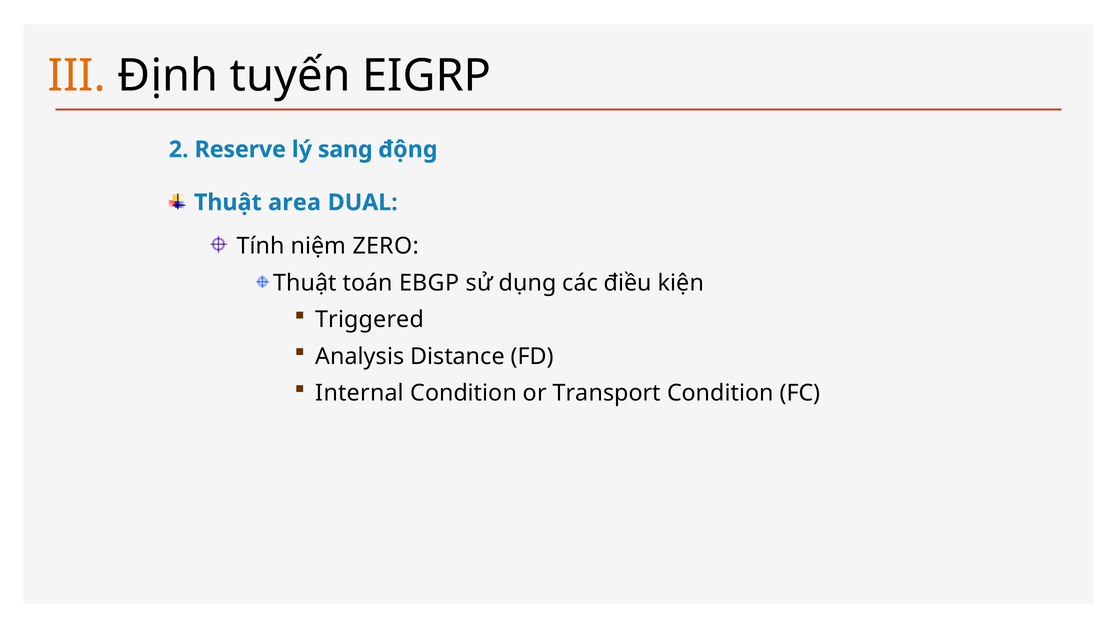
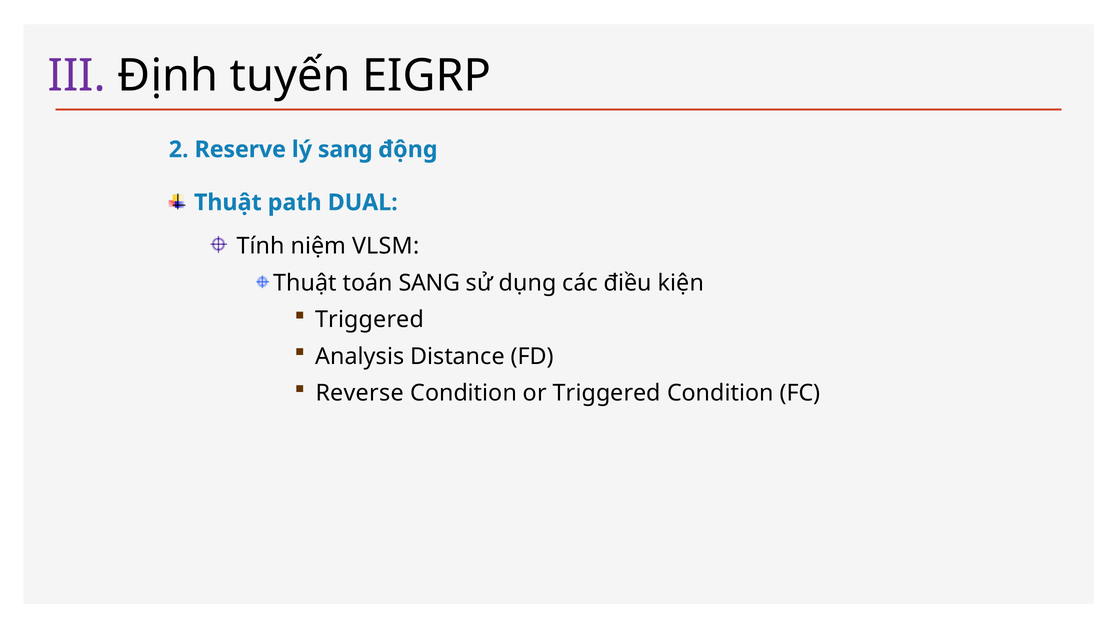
III colour: orange -> purple (77, 76)
area: area -> path (295, 203)
ZERO: ZERO -> VLSM (386, 246)
toán EBGP: EBGP -> SANG (429, 283)
Internal: Internal -> Reverse (360, 394)
or Transport: Transport -> Triggered (607, 394)
